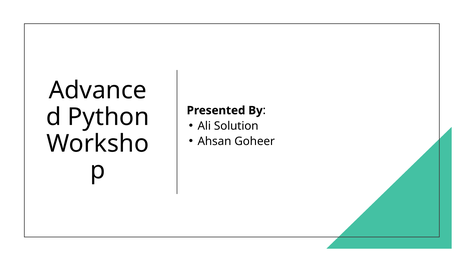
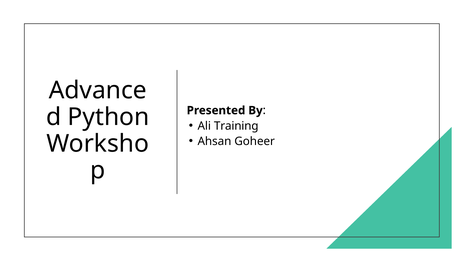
Solution: Solution -> Training (236, 126)
